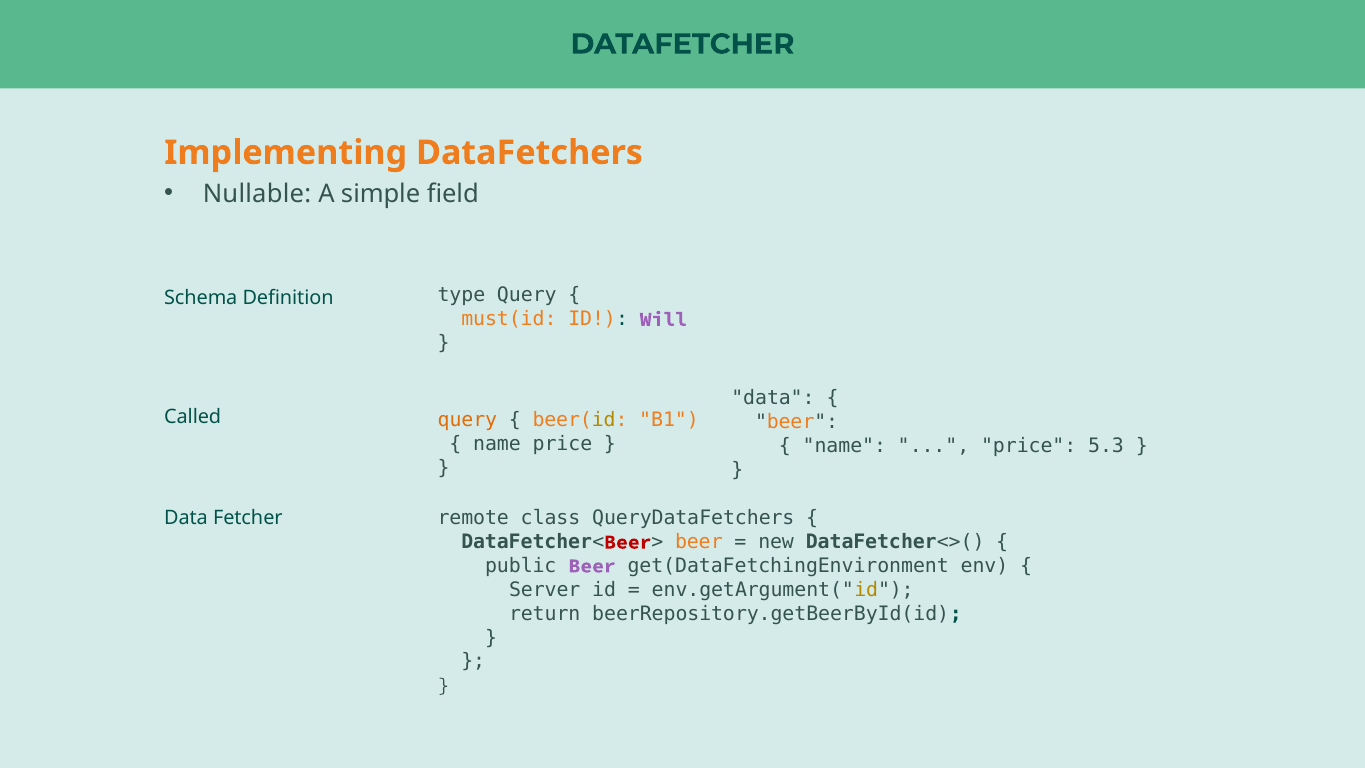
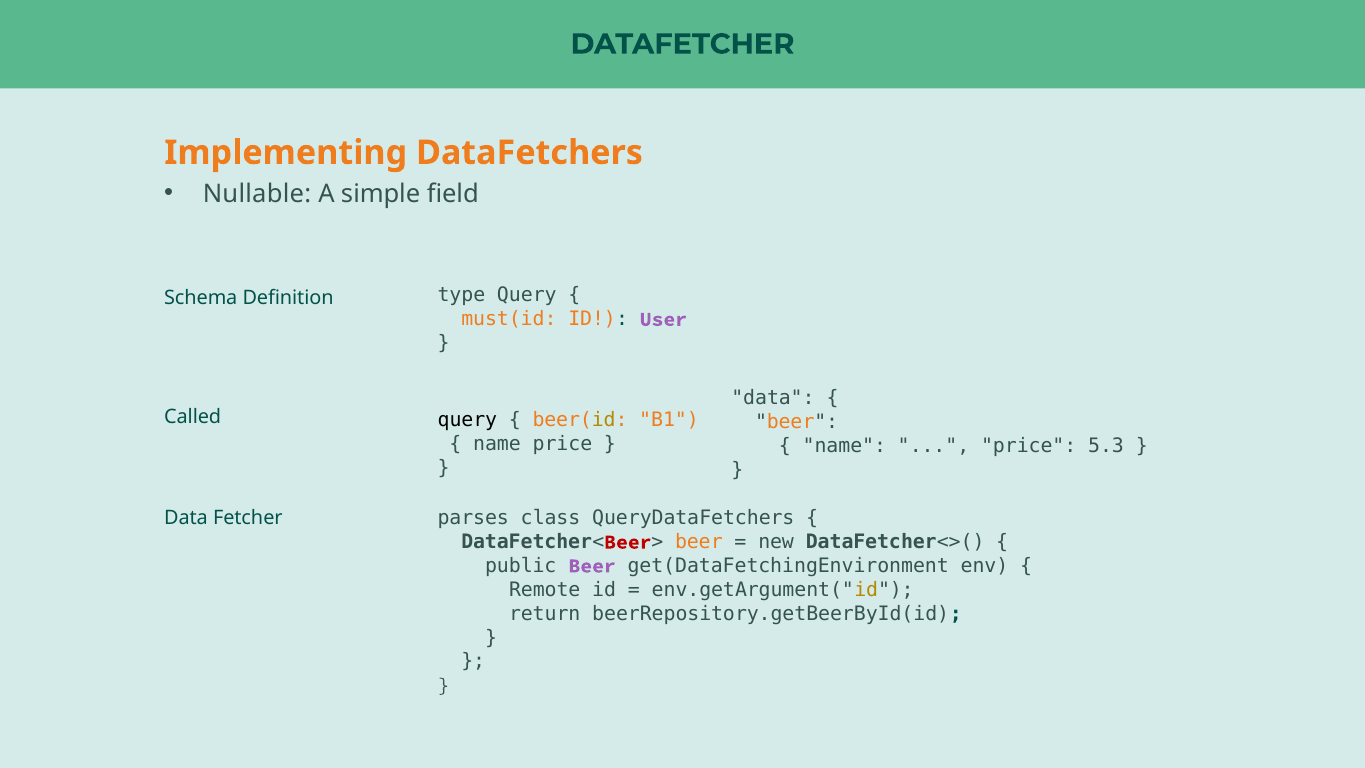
Will: Will -> User (663, 319)
query colour: orange -> black (467, 420)
remote: remote -> parses (473, 518)
Server: Server -> Remote (545, 590)
